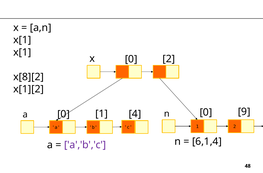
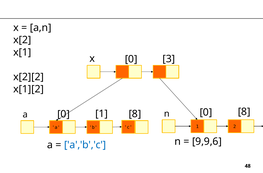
x[1: x[1 -> x[2 (22, 40)
0 2: 2 -> 3 (169, 59)
x[8][2: x[8][2 -> x[2][2 (29, 77)
1 4: 4 -> 8 (135, 114)
0 9: 9 -> 8 (244, 112)
6,1,4: 6,1,4 -> 9,9,6 (207, 141)
a','b','c colour: purple -> blue (85, 145)
